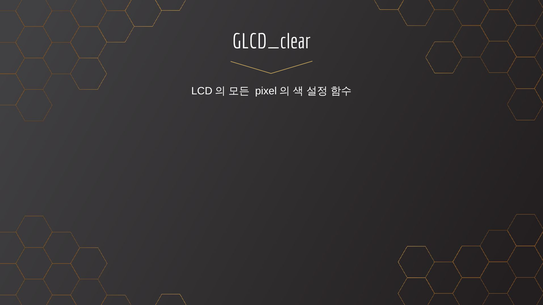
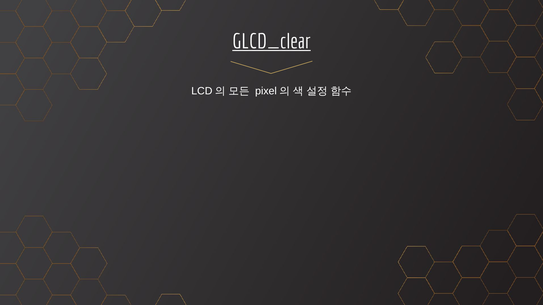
GLCD_clear underline: none -> present (271, 41)
